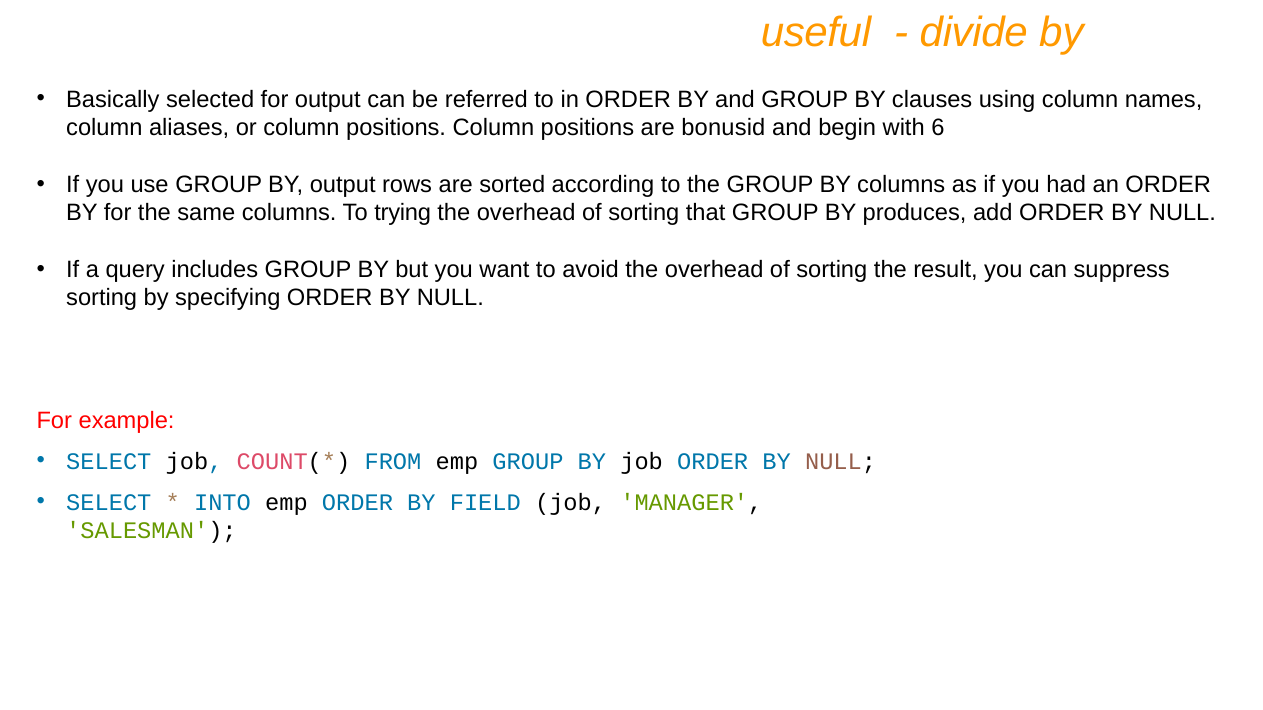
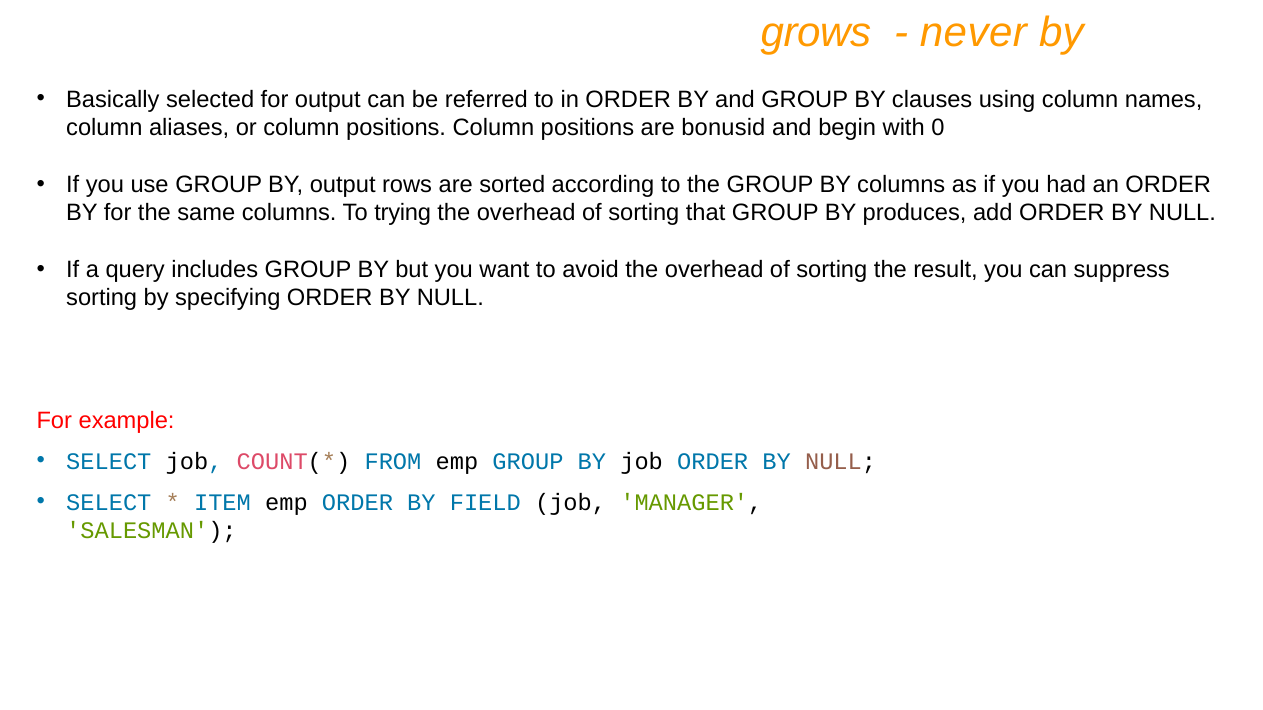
useful: useful -> grows (816, 33)
divide: divide -> never (973, 33)
6: 6 -> 0 (938, 128)
INTO: INTO -> ITEM (222, 503)
